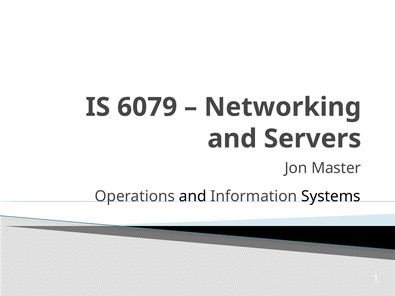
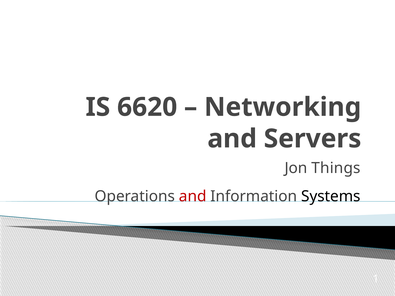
6079: 6079 -> 6620 (147, 107)
Master: Master -> Things (336, 168)
and colour: black -> red (193, 197)
